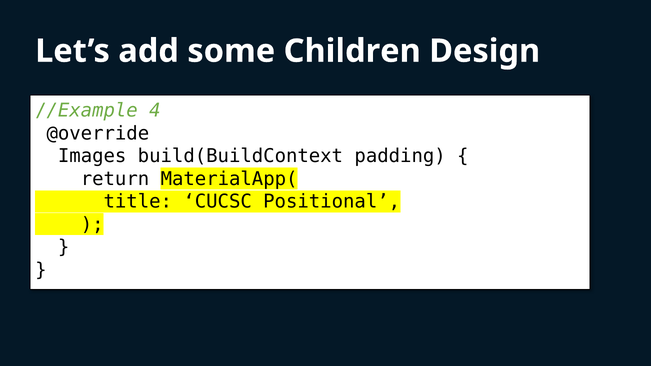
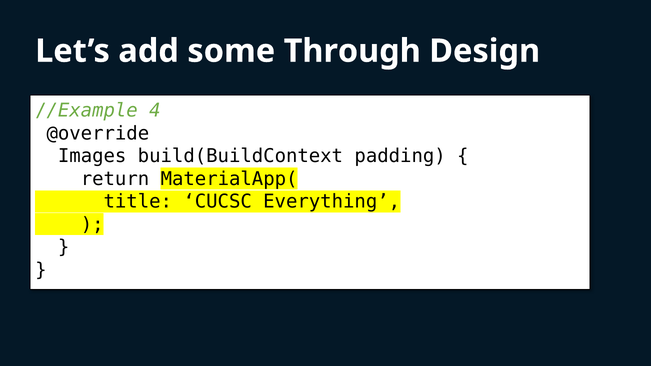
Children: Children -> Through (352, 51)
Positional: Positional -> Everything (332, 202)
